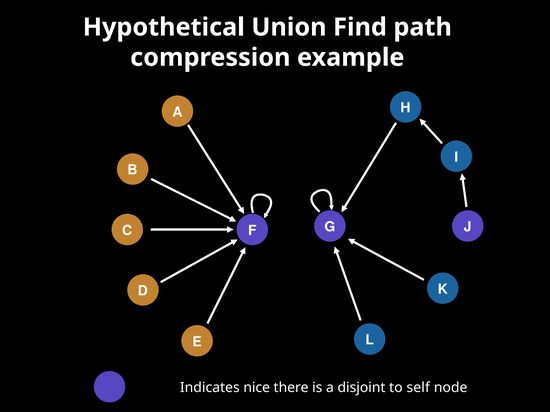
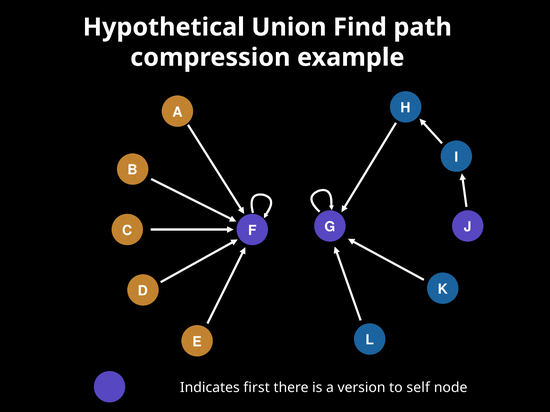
nice: nice -> first (257, 388)
disjoint: disjoint -> version (362, 388)
